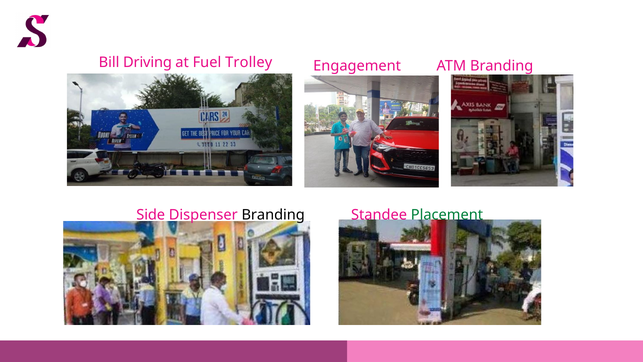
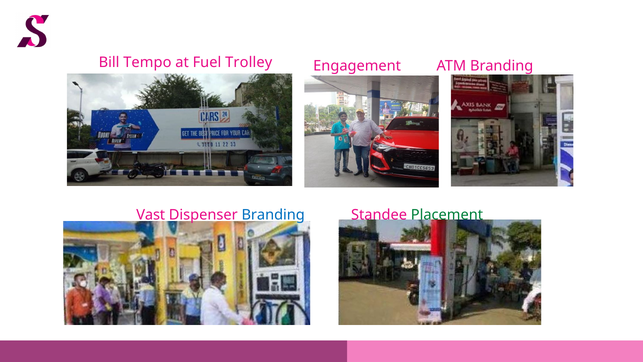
Driving: Driving -> Tempo (147, 62)
Side: Side -> Vast (151, 215)
Branding colour: black -> blue (273, 215)
